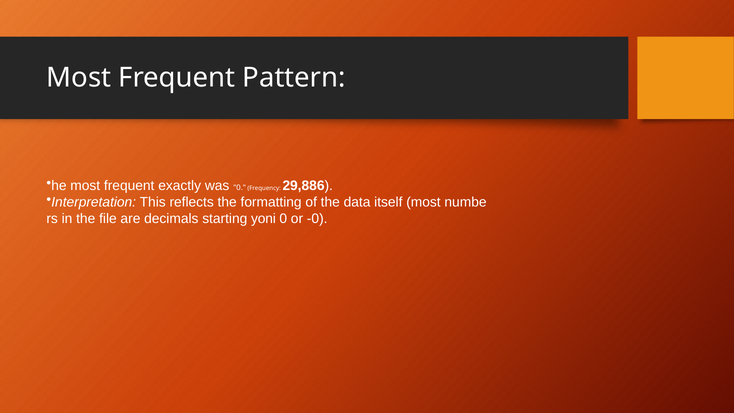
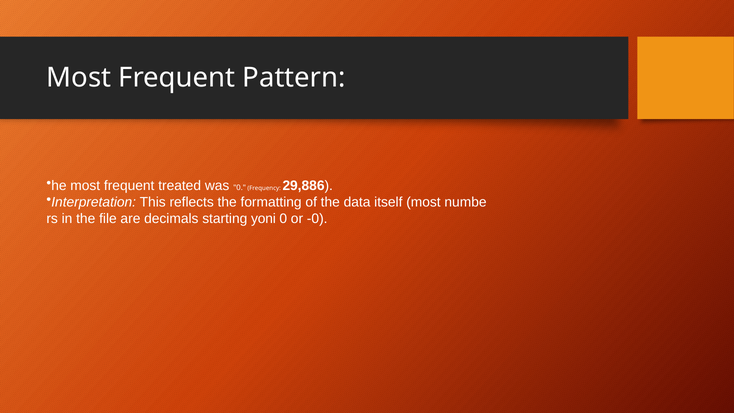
exactly: exactly -> treated (180, 186)
